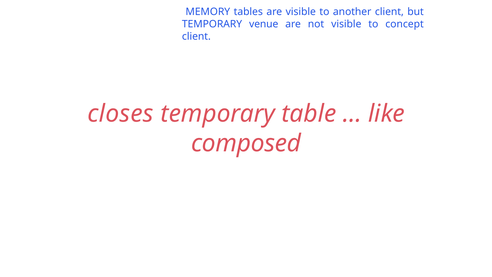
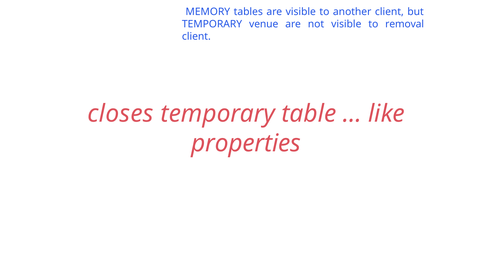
concept: concept -> removal (405, 24)
composed: composed -> properties (246, 143)
